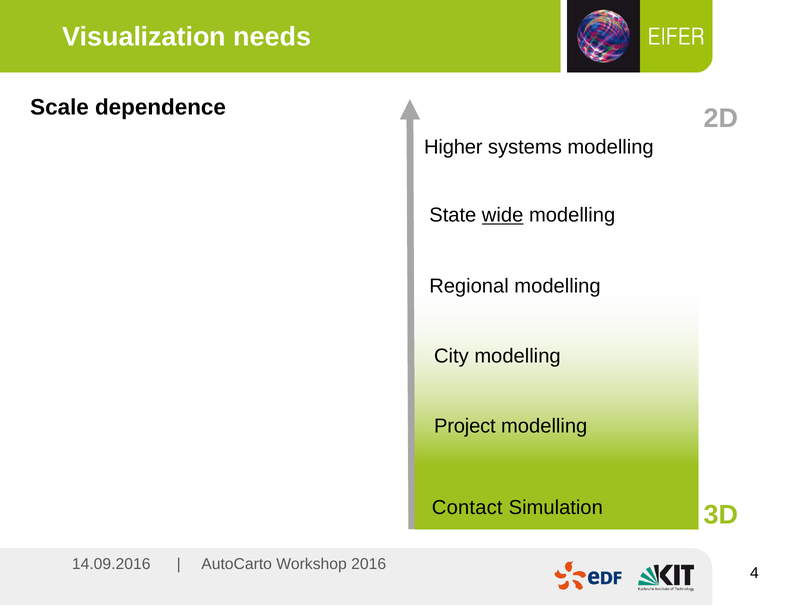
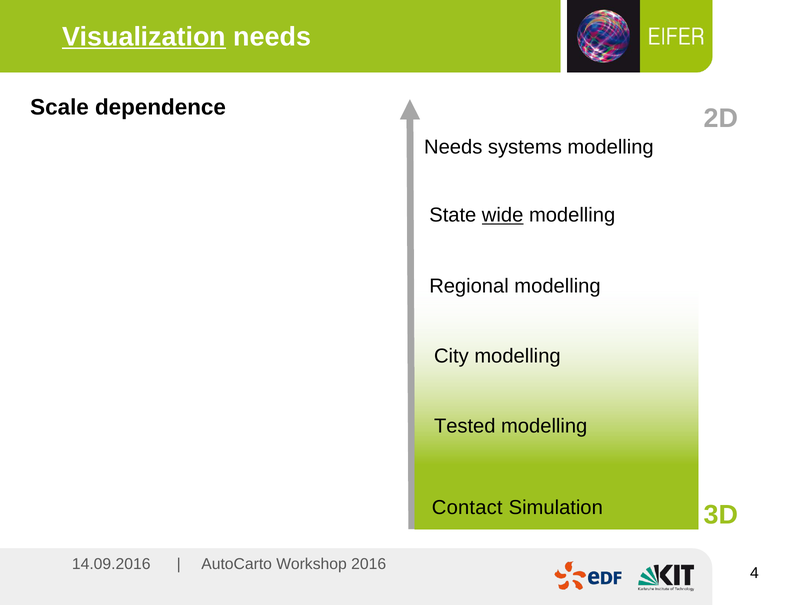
Visualization underline: none -> present (144, 37)
Higher: Higher -> Needs (453, 147)
Project: Project -> Tested (465, 426)
